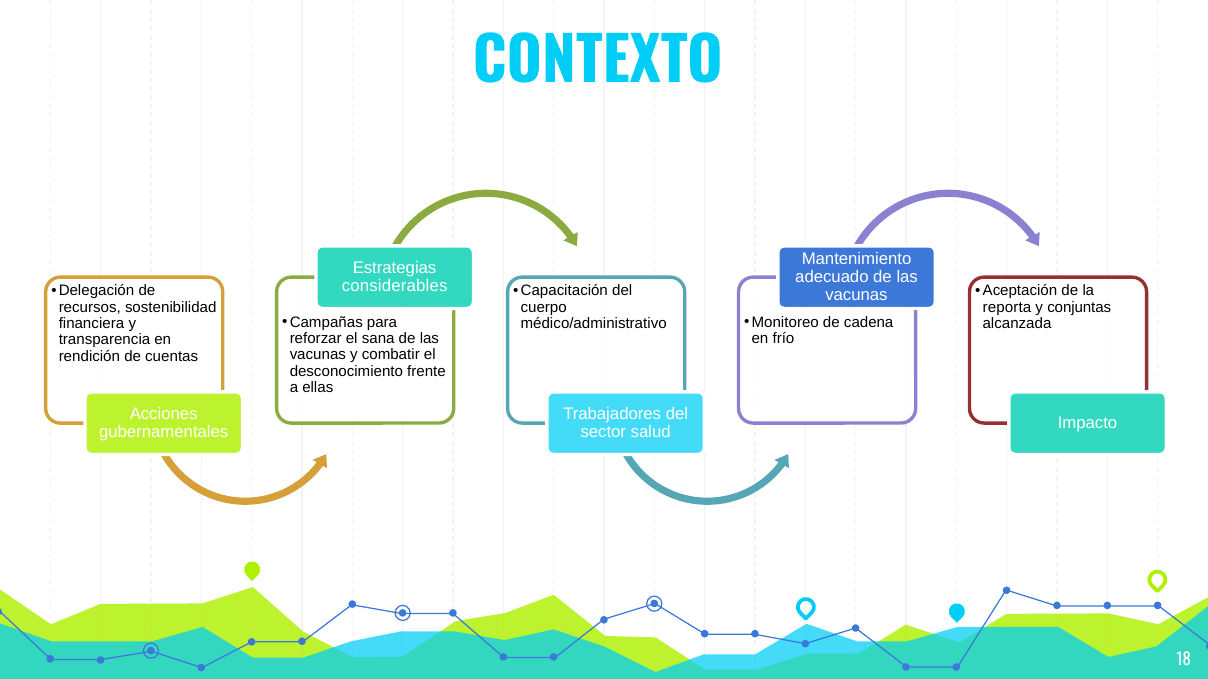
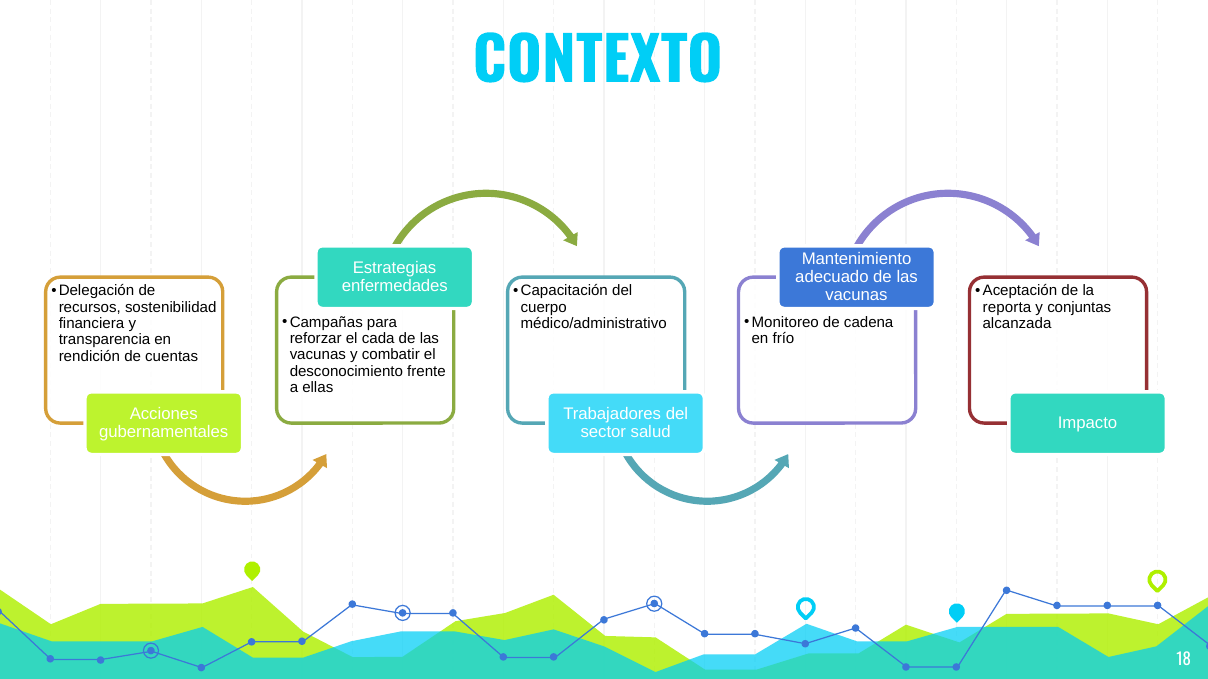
considerables: considerables -> enfermedades (395, 286)
sana: sana -> cada (378, 339)
